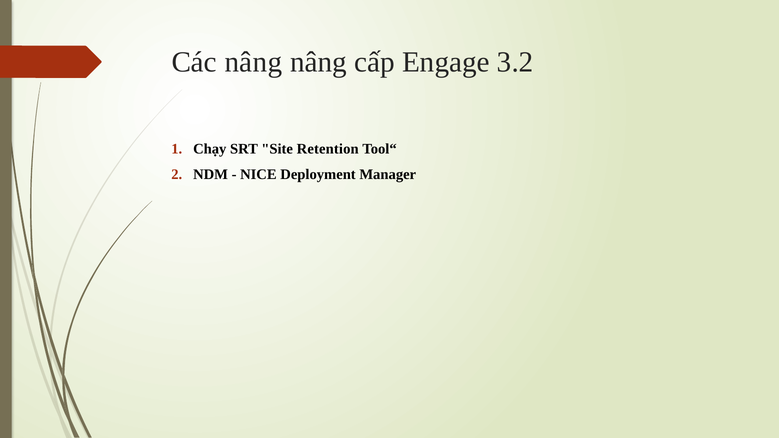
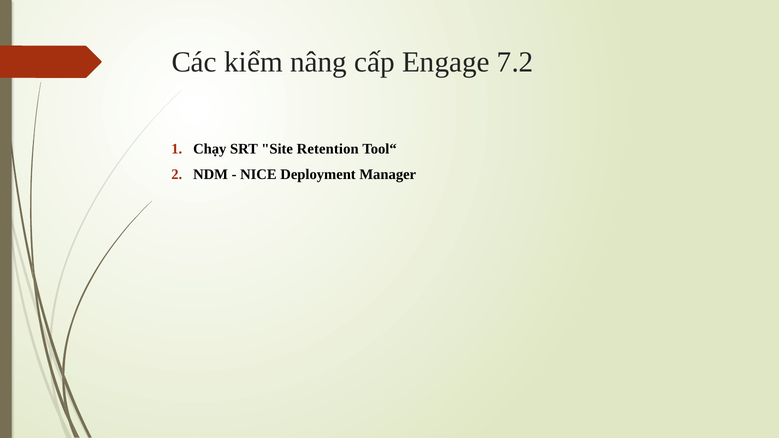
Các nâng: nâng -> kiểm (253, 62)
3.2: 3.2 -> 7.2 (515, 62)
